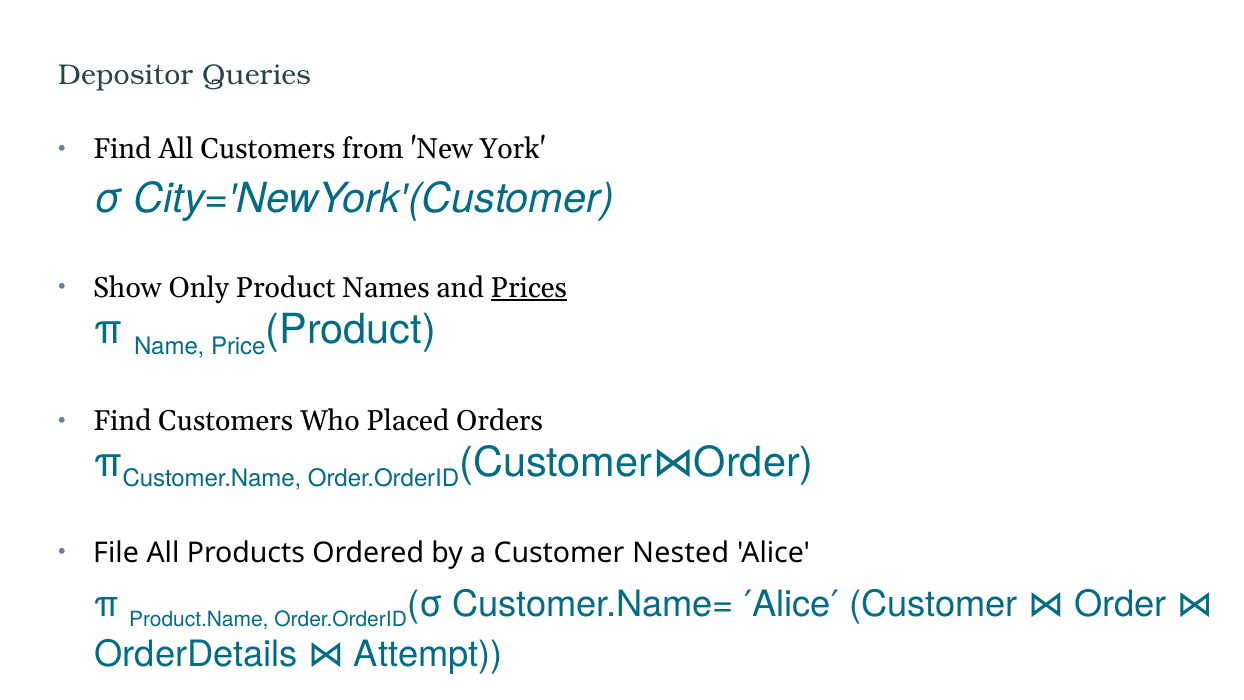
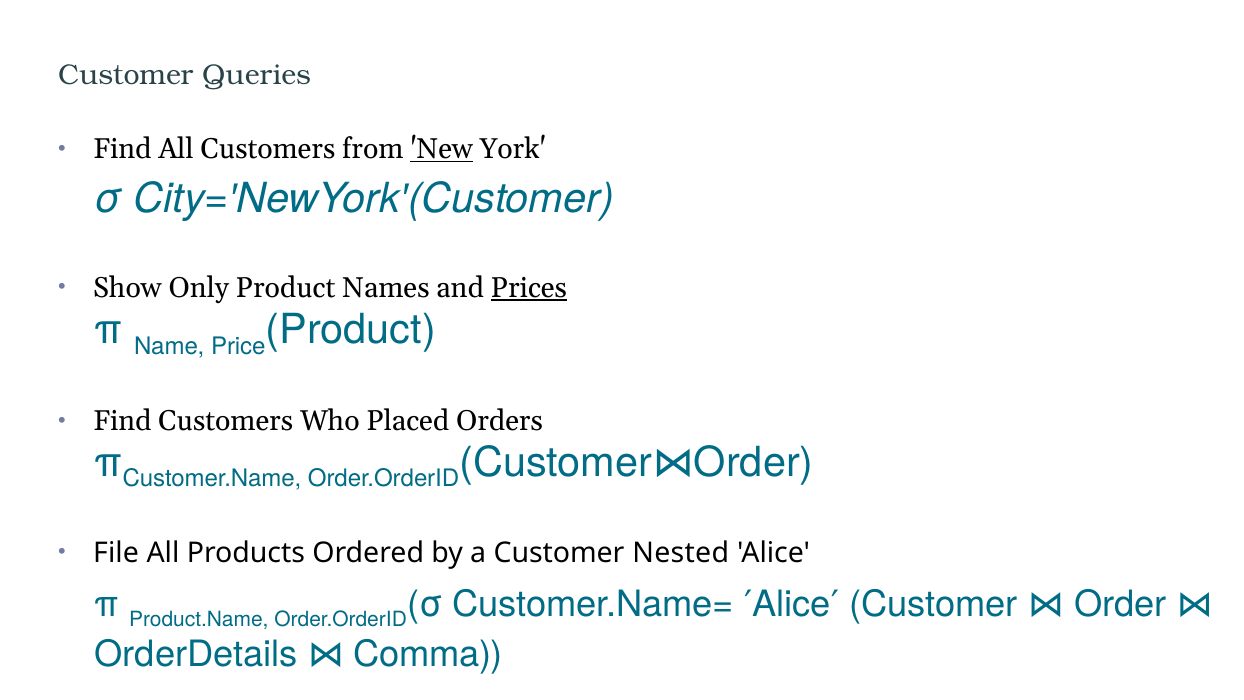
Depositor: Depositor -> Customer (126, 75)
New underline: none -> present (442, 149)
Attempt: Attempt -> Comma (428, 654)
